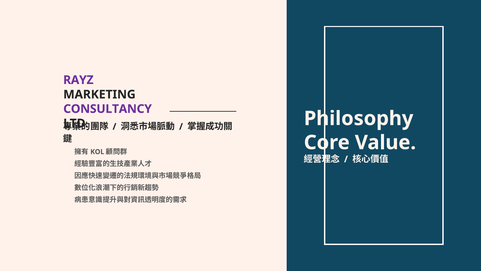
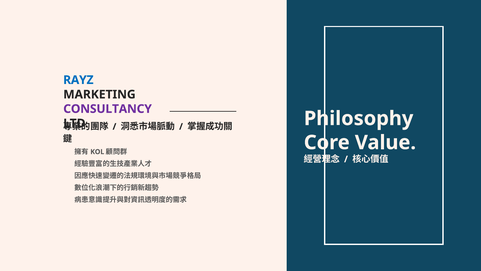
RAYZ colour: purple -> blue (78, 80)
